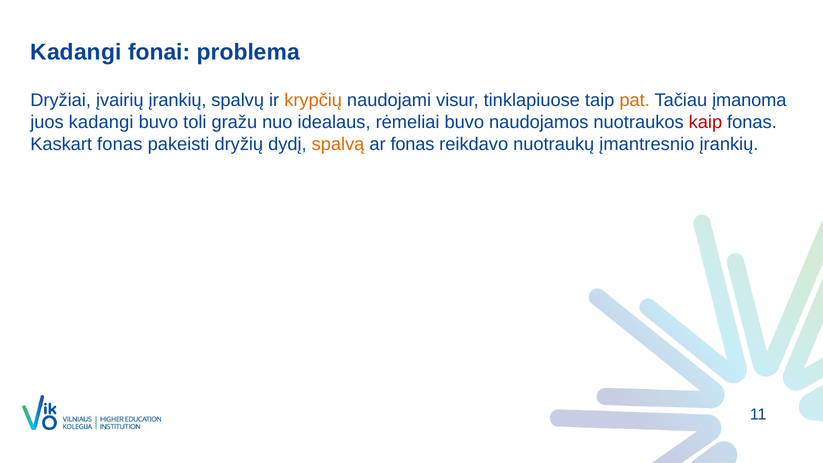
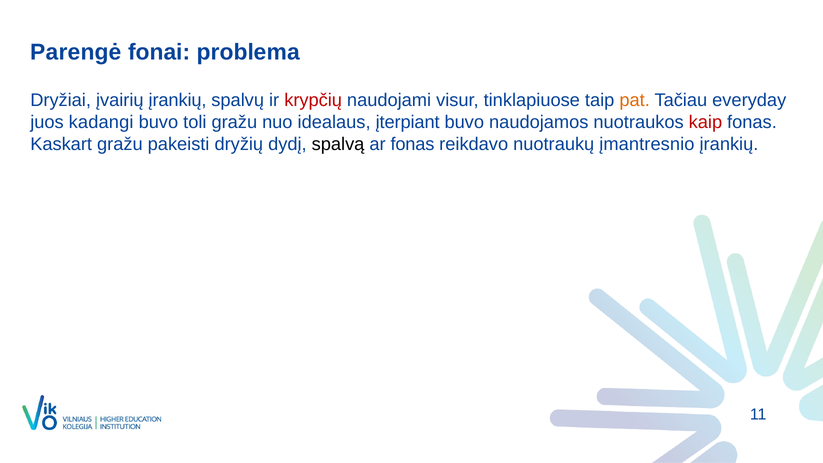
Kadangi: Kadangi -> Parengė (76, 52)
krypčių colour: orange -> red (313, 100)
įmanoma: įmanoma -> everyday (749, 100)
rėmeliai: rėmeliai -> įterpiant (408, 122)
Kaskart fonas: fonas -> gražu (120, 144)
spalvą colour: orange -> black (338, 144)
